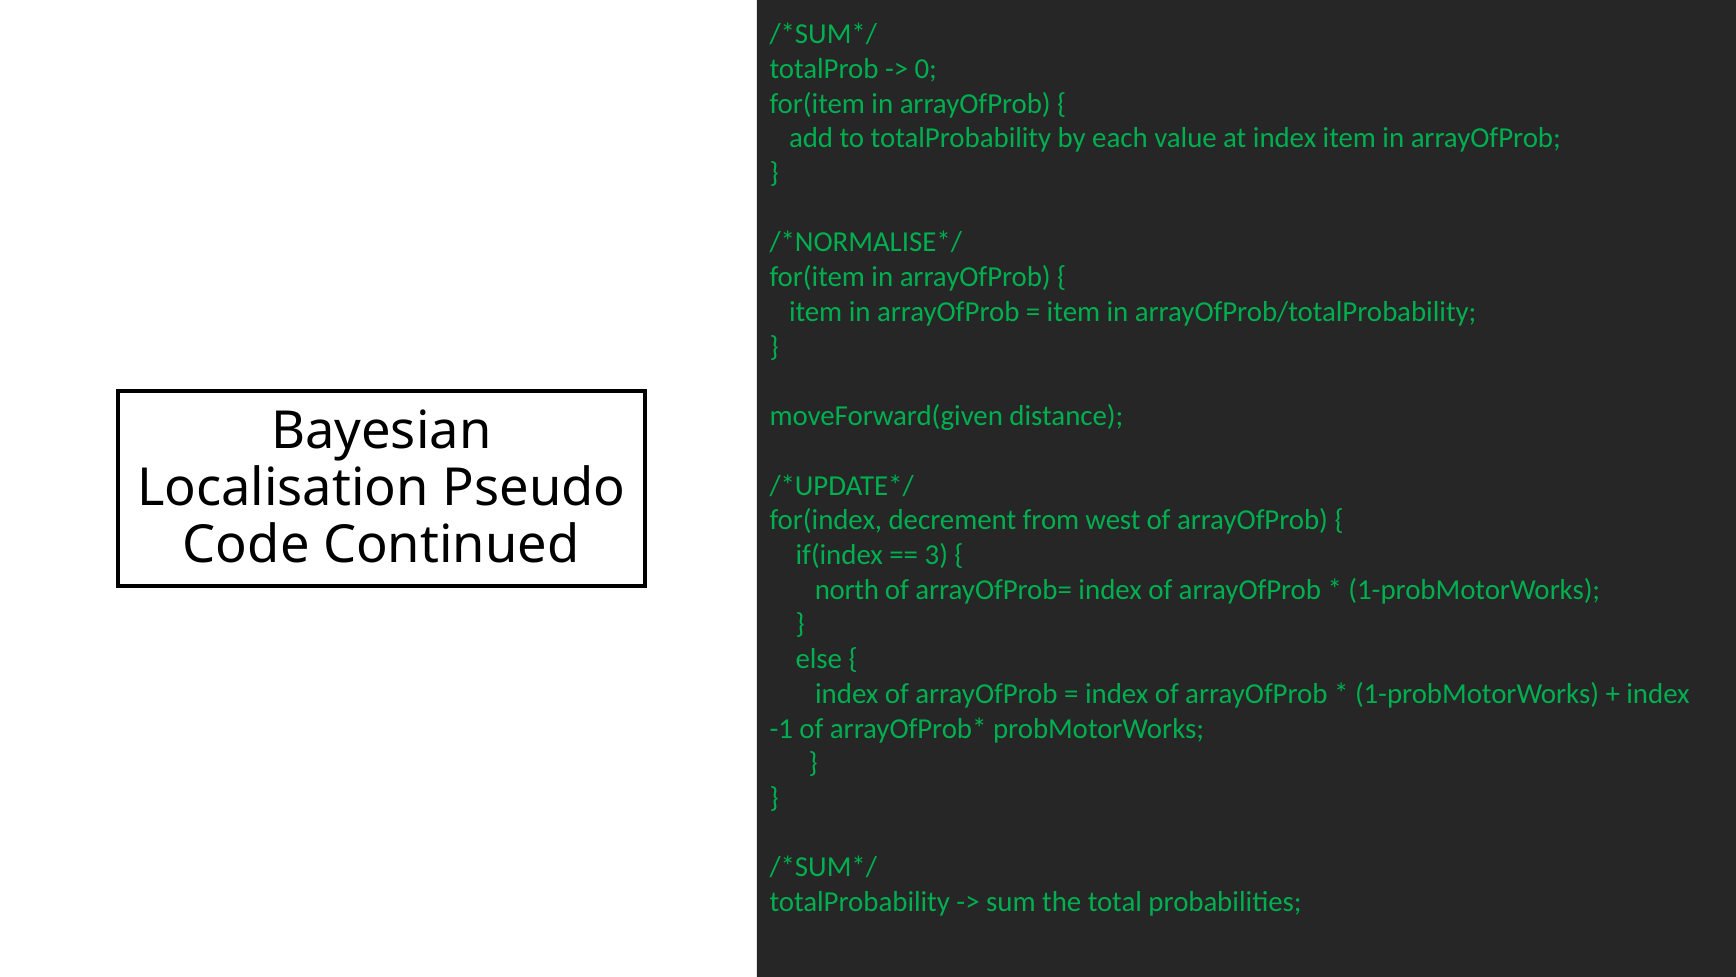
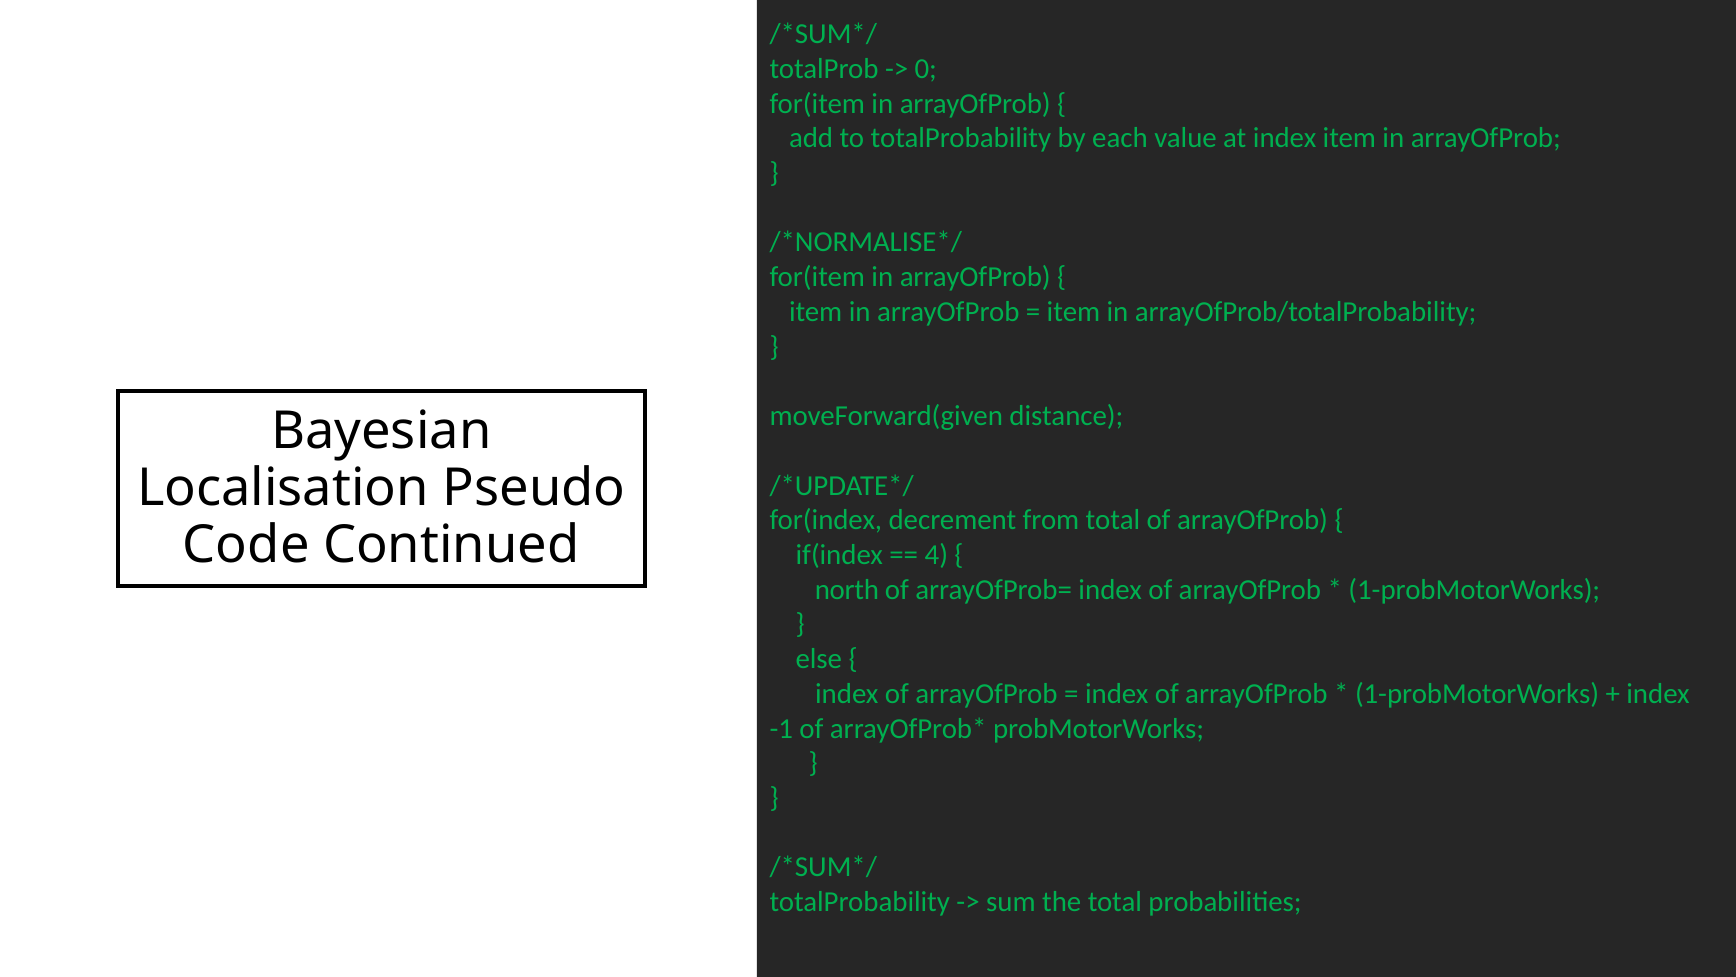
from west: west -> total (1113, 520)
3: 3 -> 4 (936, 555)
